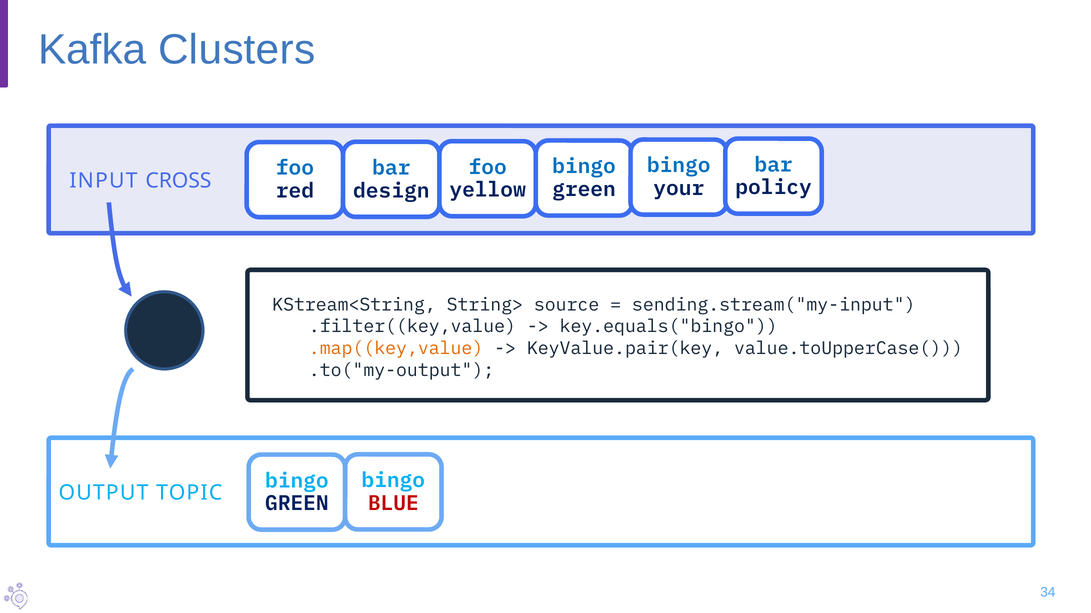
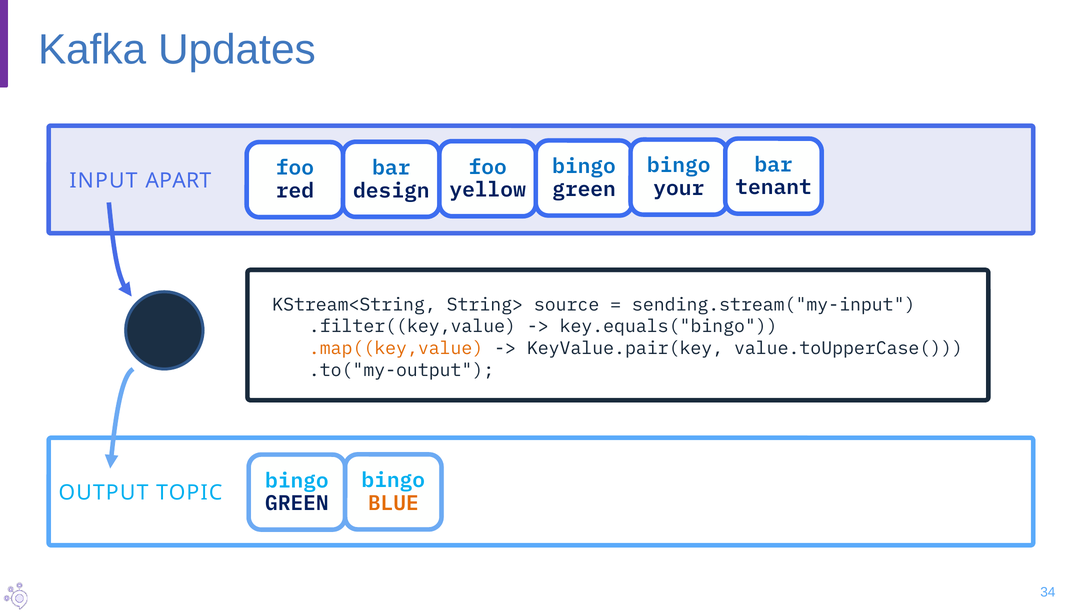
Clusters: Clusters -> Updates (237, 50)
CROSS: CROSS -> APART (178, 181)
policy: policy -> tenant (774, 188)
BLUE colour: red -> orange (393, 504)
